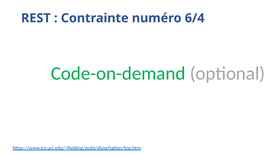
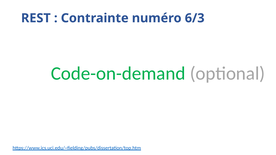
6/4: 6/4 -> 6/3 (195, 18)
